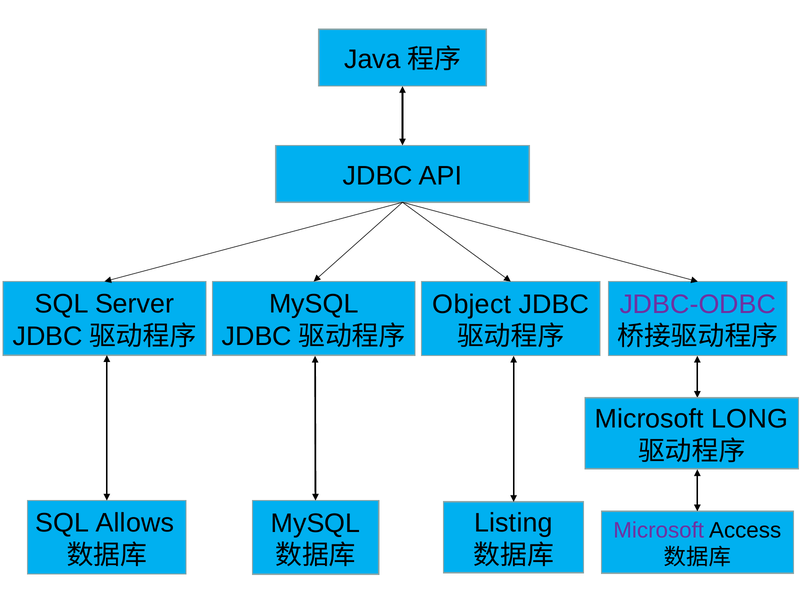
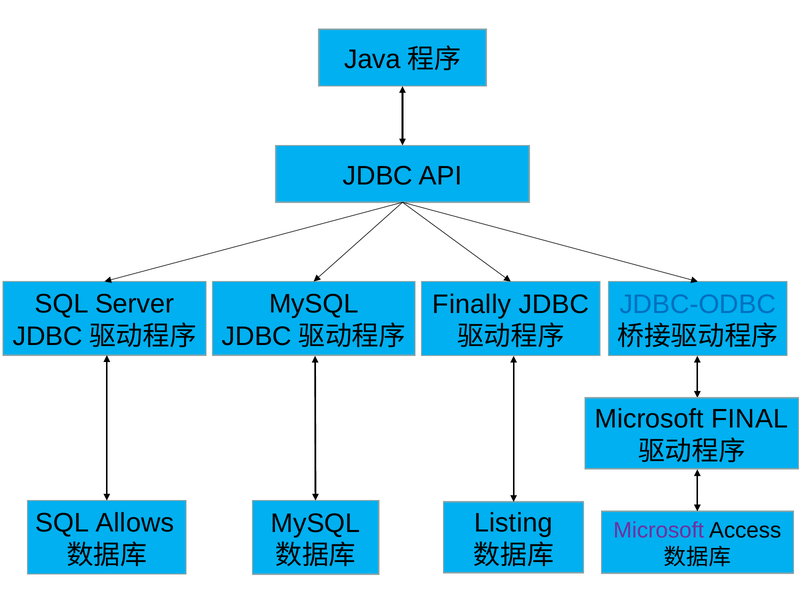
Object: Object -> Finally (472, 305)
JDBC-ODBC colour: purple -> blue (698, 305)
LONG: LONG -> FINAL (750, 420)
